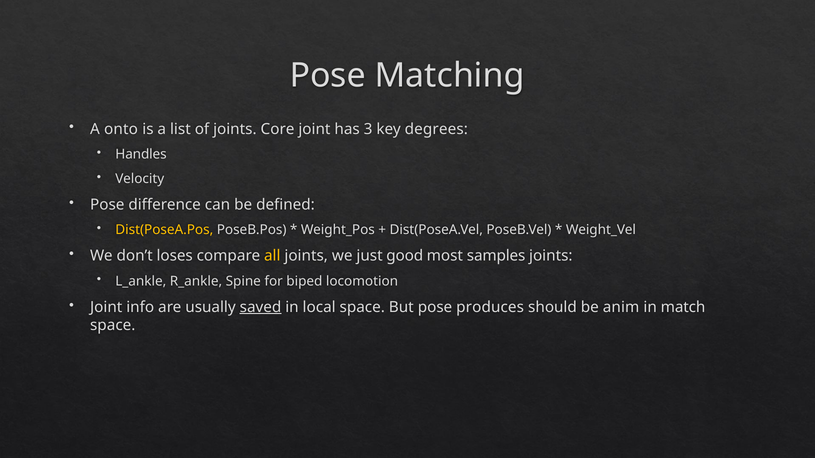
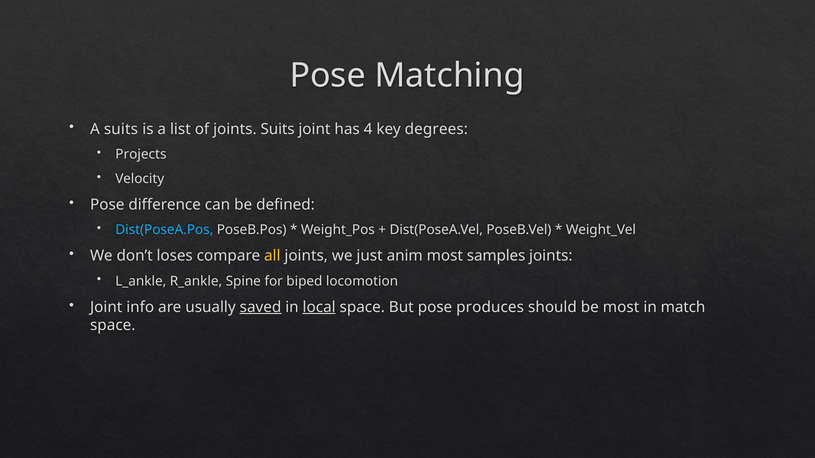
A onto: onto -> suits (121, 129)
joints Core: Core -> Suits (278, 129)
3: 3 -> 4 (368, 129)
Handles: Handles -> Projects (141, 154)
Dist(PoseA.Pos colour: yellow -> light blue (164, 230)
good: good -> anim (405, 256)
local underline: none -> present (319, 307)
be anim: anim -> most (621, 307)
